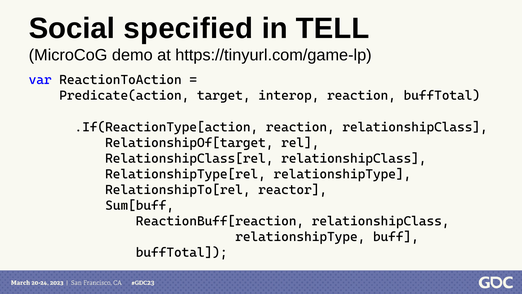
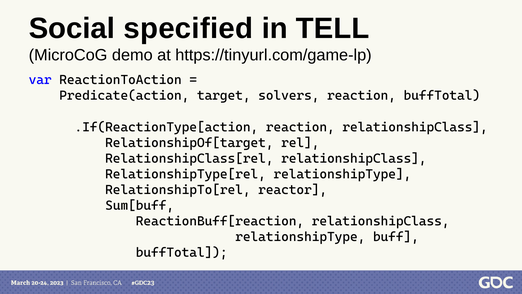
interop: interop -> solvers (289, 96)
